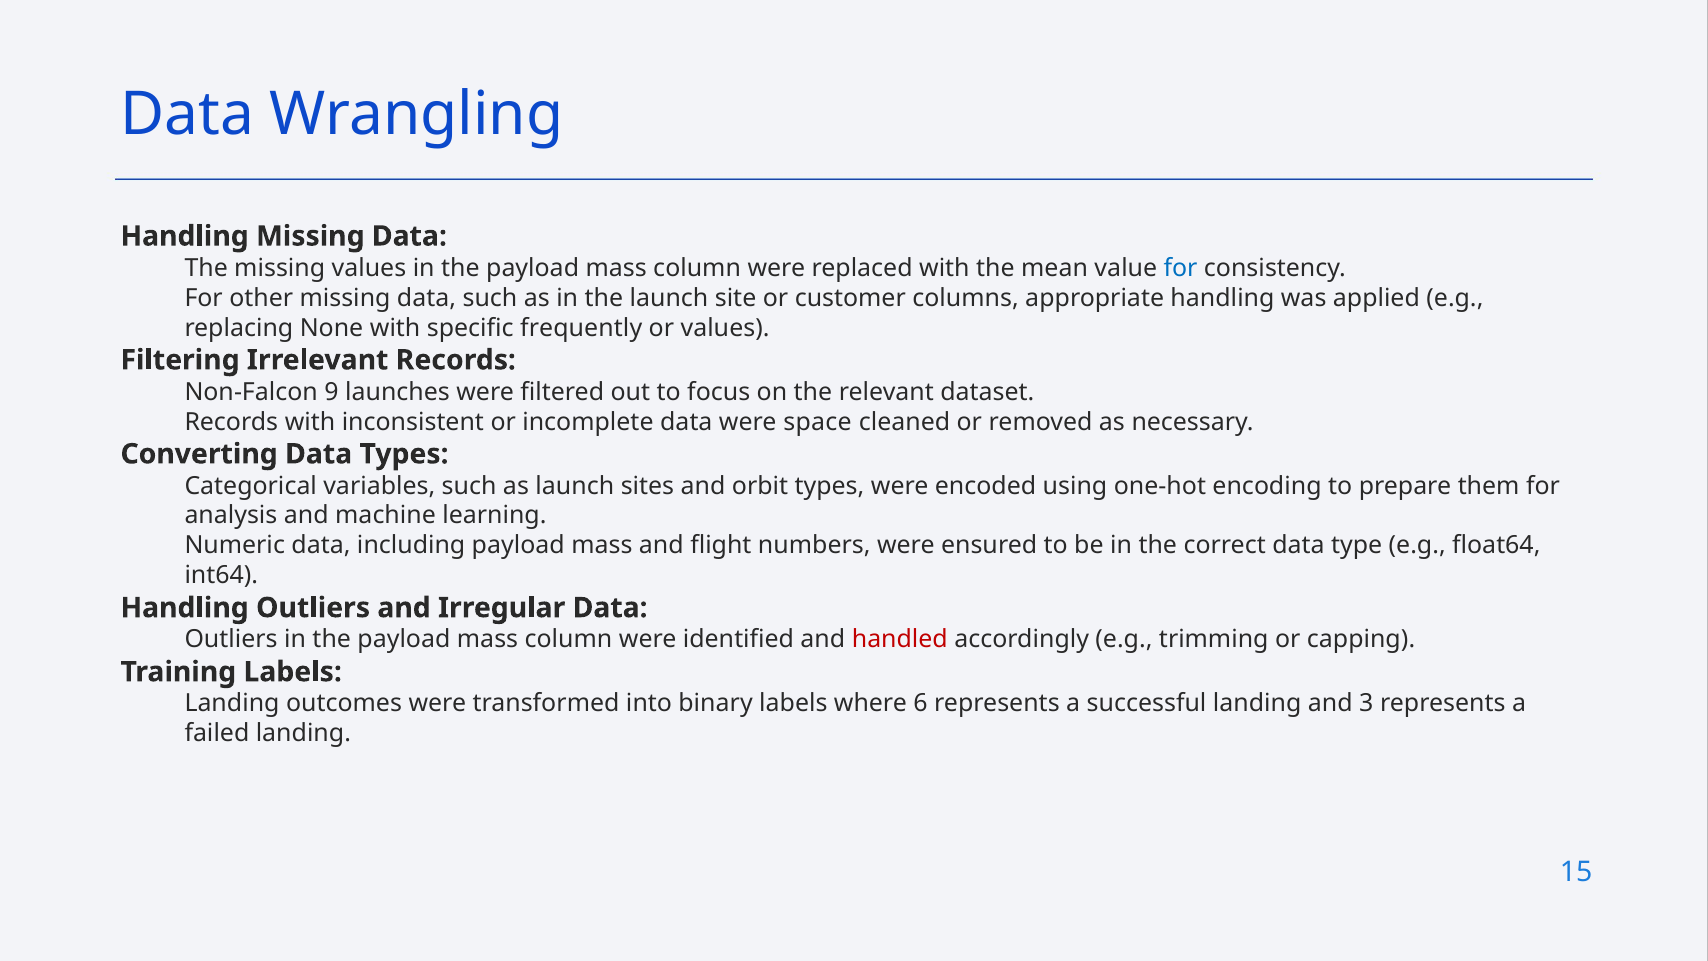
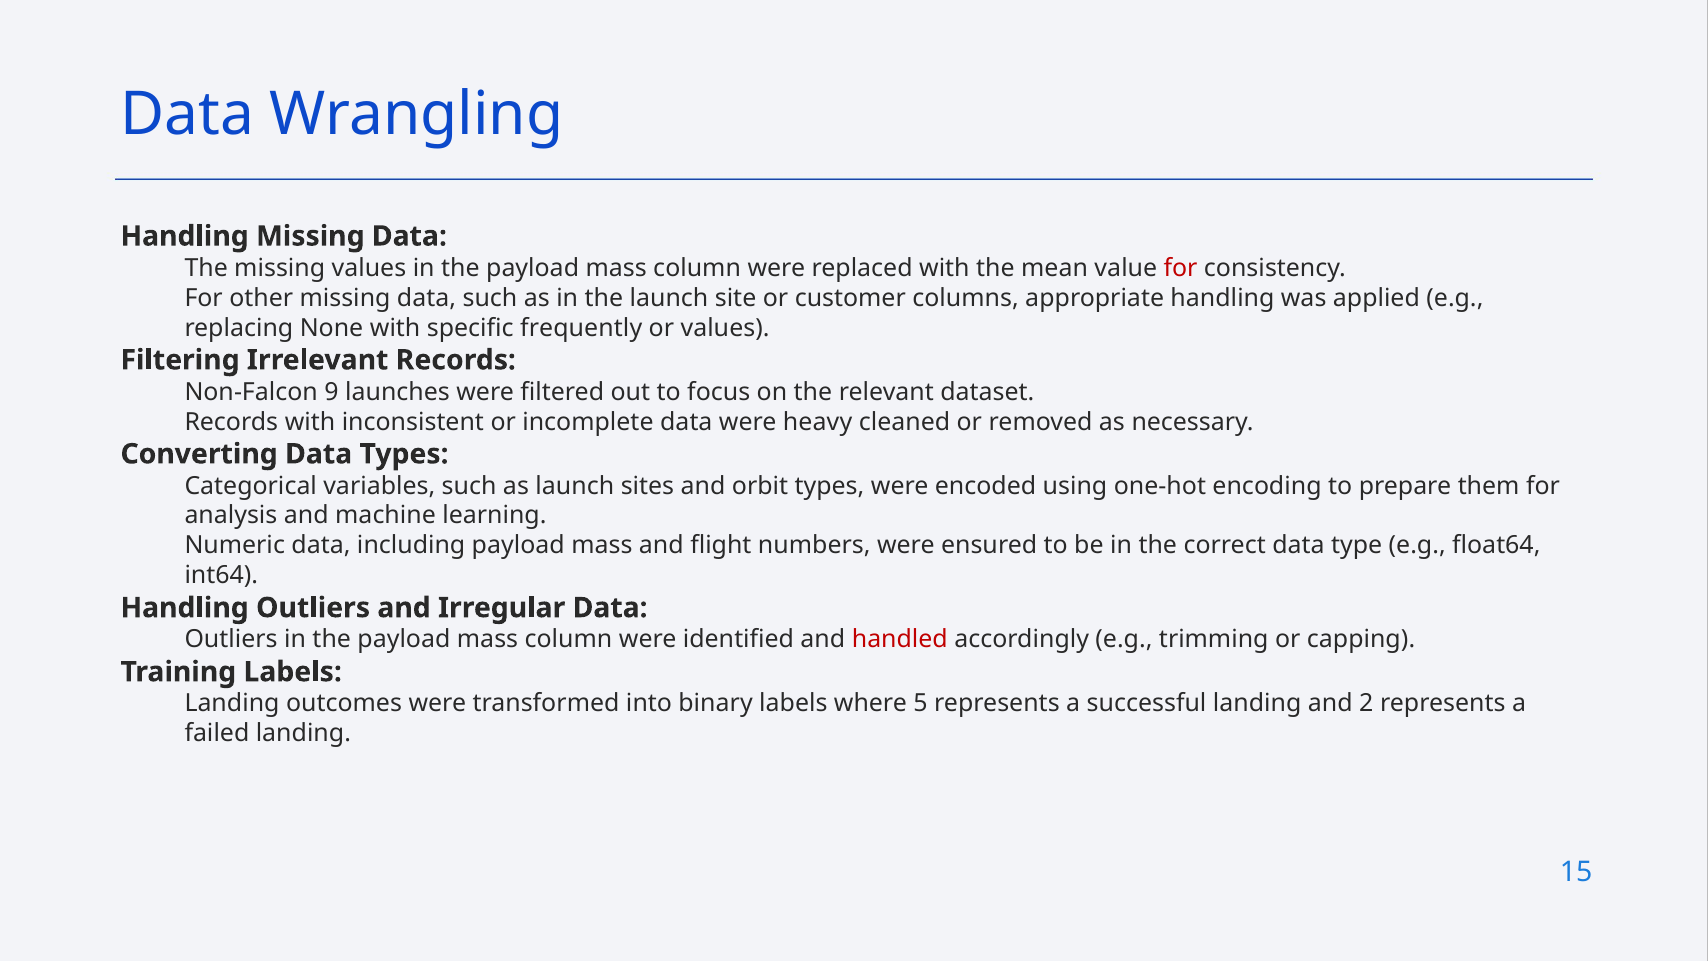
for colour: blue -> red (1180, 268)
space: space -> heavy (818, 422)
6: 6 -> 5 (921, 704)
3: 3 -> 2 (1366, 704)
